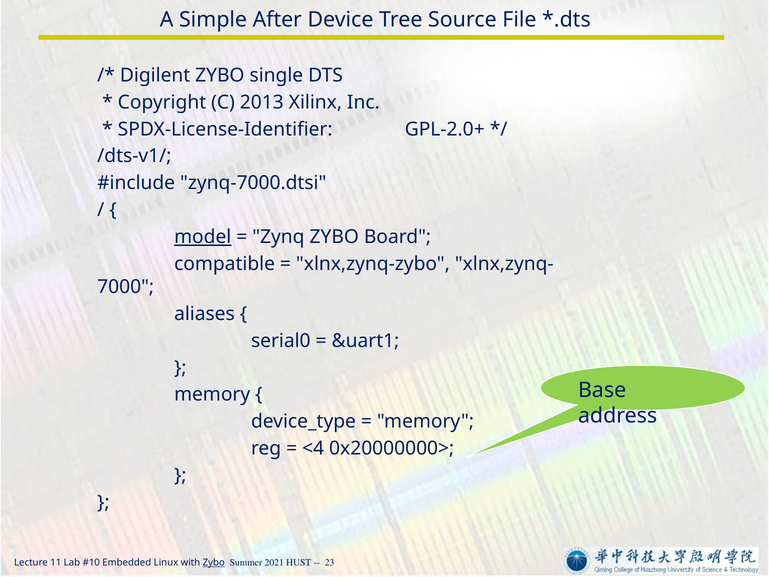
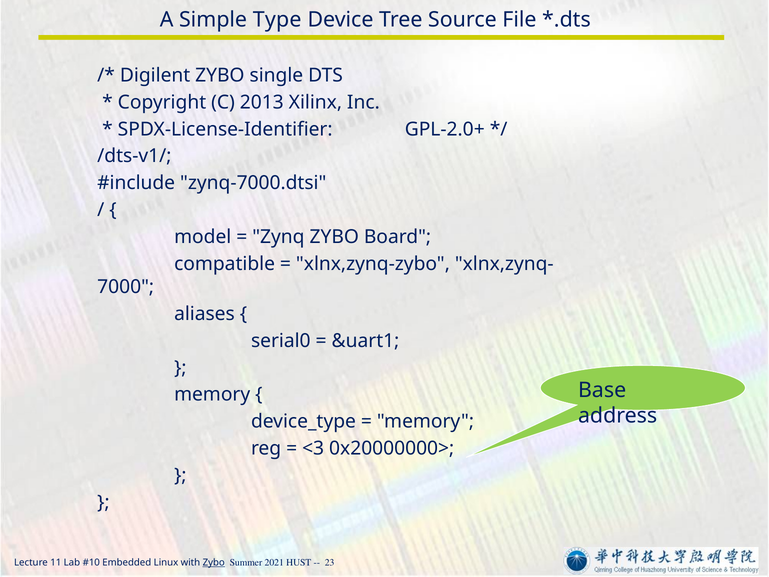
After: After -> Type (277, 20)
model underline: present -> none (203, 237)
<4: <4 -> <3 (313, 448)
